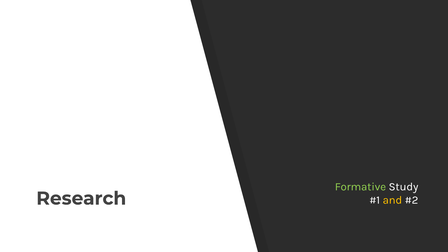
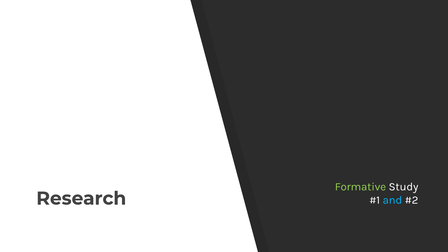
and colour: yellow -> light blue (392, 200)
